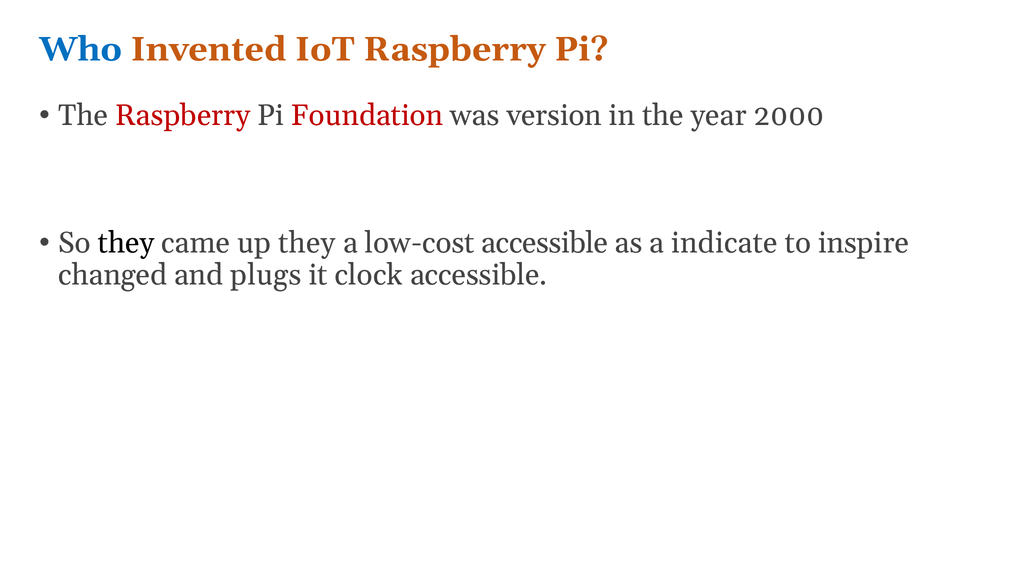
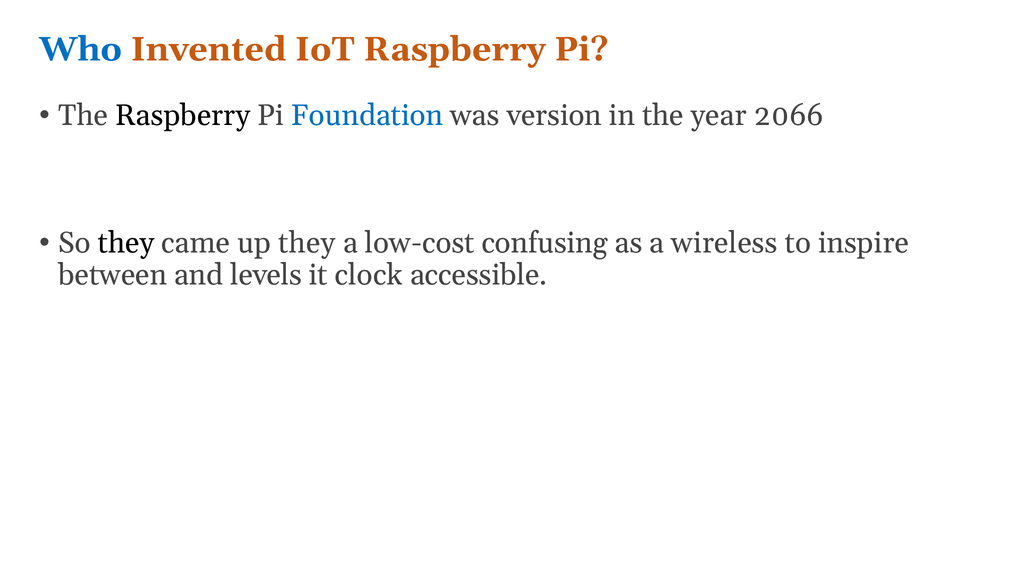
Raspberry colour: red -> black (183, 116)
Foundation colour: red -> blue (367, 116)
2000: 2000 -> 2066 (789, 116)
low-cost accessible: accessible -> confusing (545, 243)
indicate: indicate -> wireless (725, 243)
changed: changed -> between (113, 275)
plugs: plugs -> levels (266, 275)
